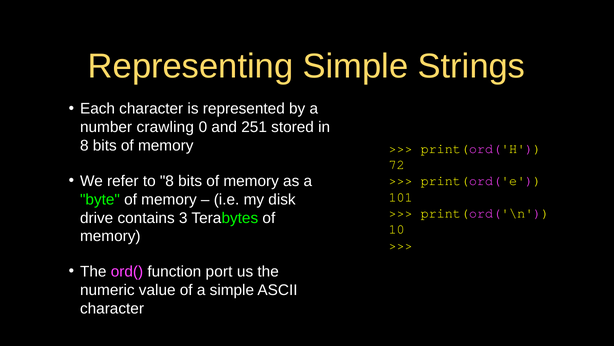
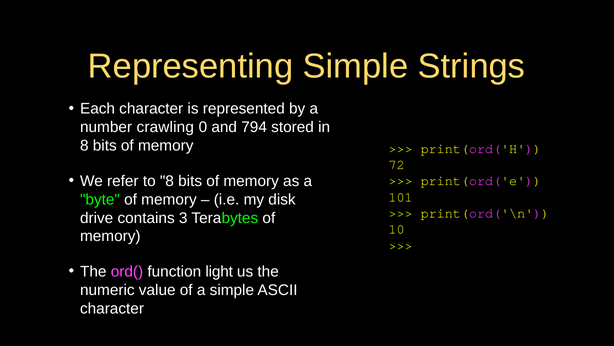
251: 251 -> 794 (254, 127)
port: port -> light (219, 271)
